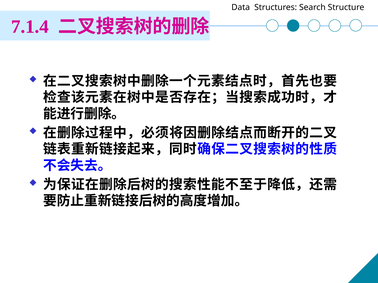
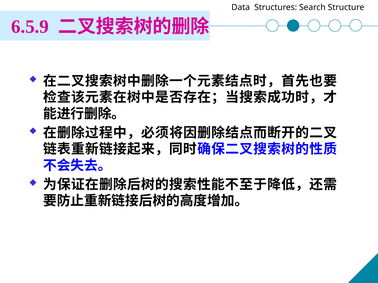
7.1.4: 7.1.4 -> 6.5.9 (30, 27)
